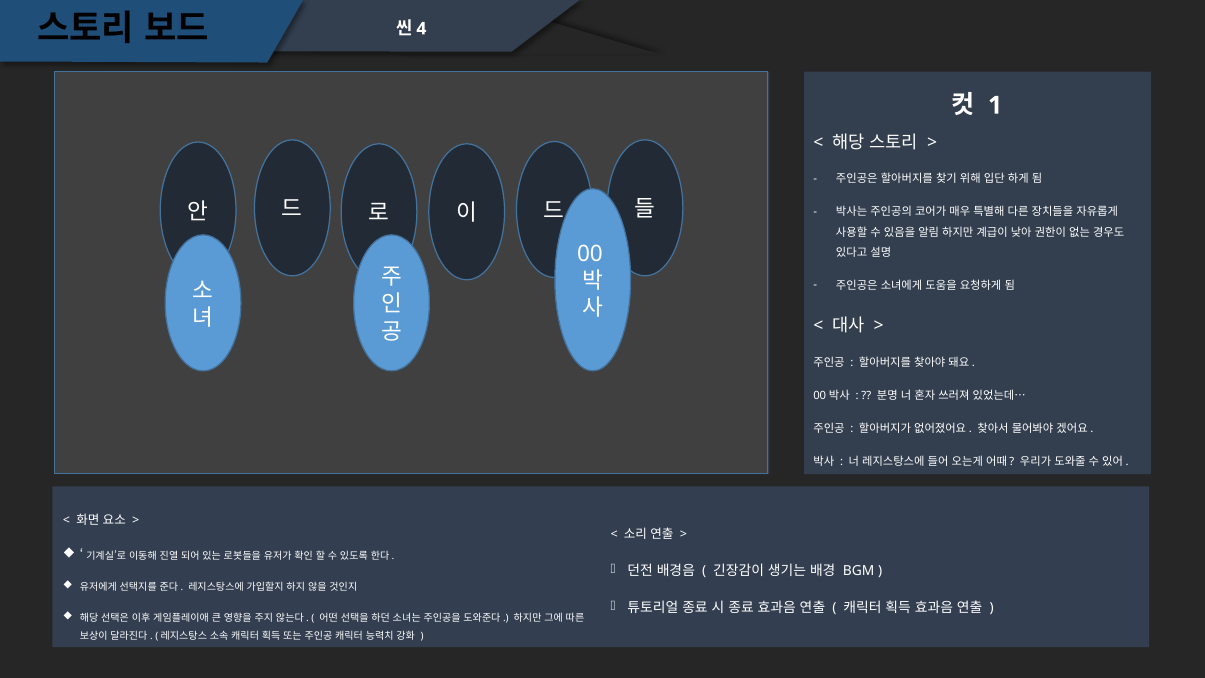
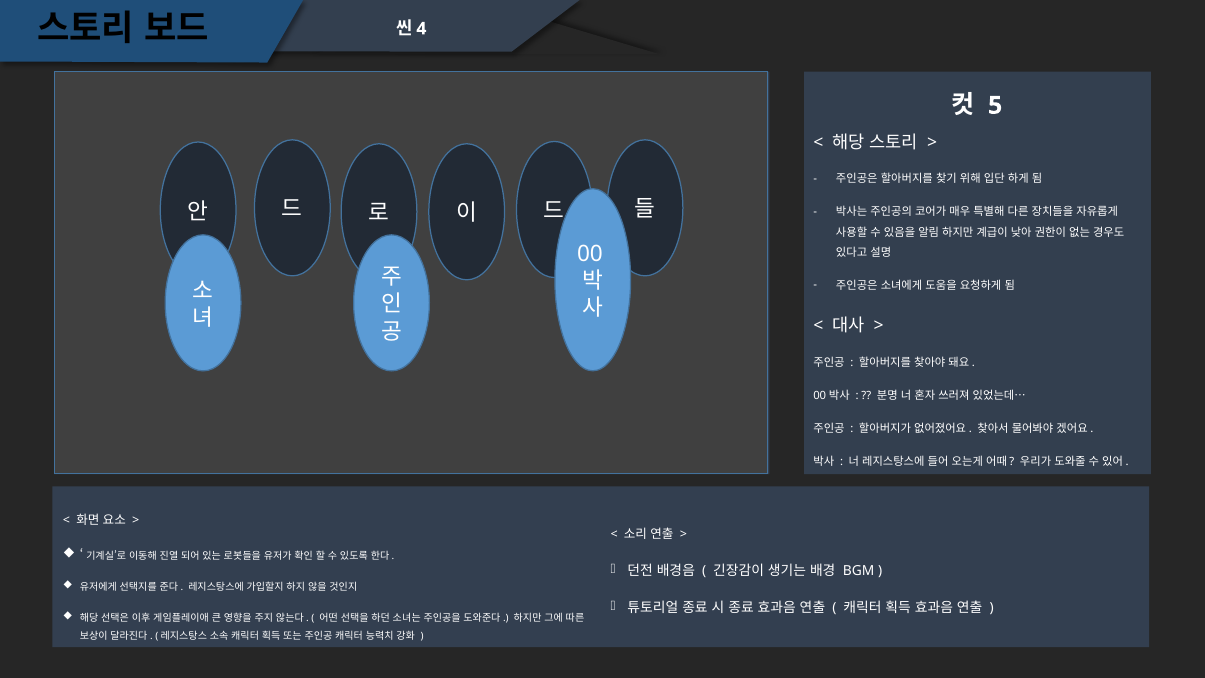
1: 1 -> 5 (995, 105)
